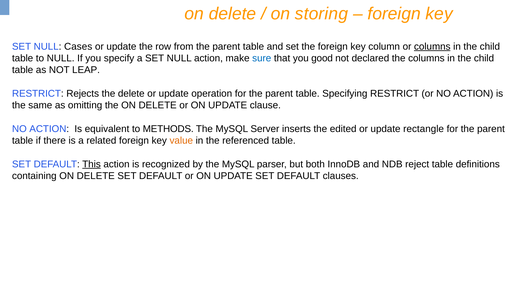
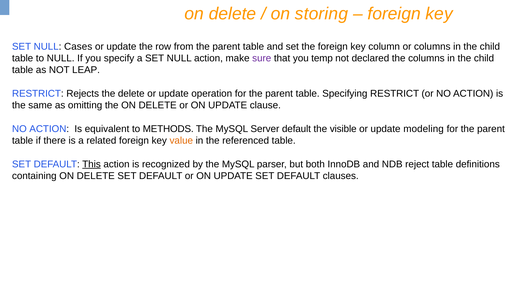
columns underline: present -> none (432, 46)
sure colour: blue -> purple (262, 58)
good: good -> temp (322, 58)
Server inserts: inserts -> default (296, 129)
edited: edited -> visible (343, 129)
rectangle: rectangle -> modeling (424, 129)
